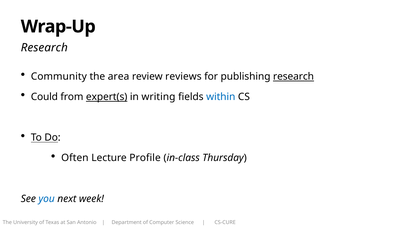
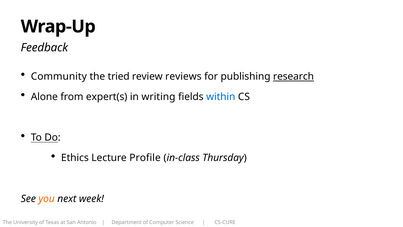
Research: Research -> Feedback (44, 48)
area: area -> tried (119, 76)
Could: Could -> Alone (44, 97)
expert(s underline: present -> none (107, 97)
Often: Often -> Ethics (75, 158)
you colour: blue -> orange (47, 198)
